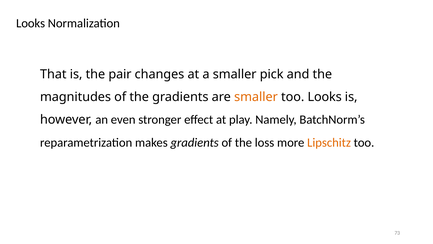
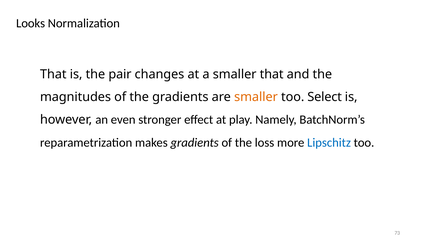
smaller pick: pick -> that (272, 74)
too Looks: Looks -> Select (325, 97)
Lipschitz colour: orange -> blue (329, 142)
